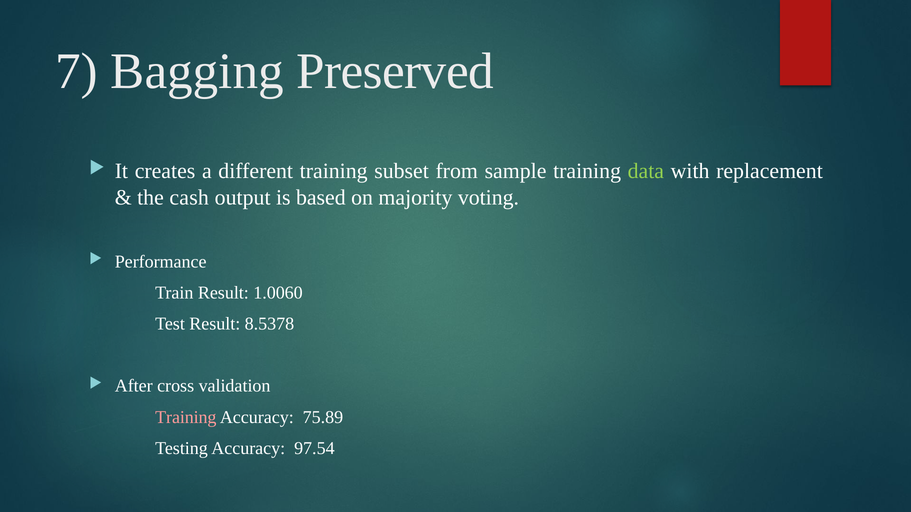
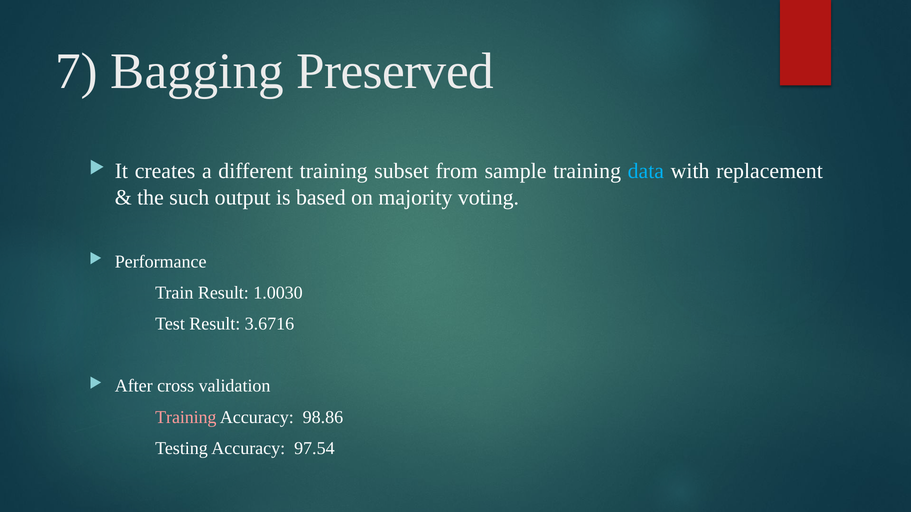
data colour: light green -> light blue (646, 171)
cash: cash -> such (189, 198)
1.0060: 1.0060 -> 1.0030 (278, 293)
8.5378: 8.5378 -> 3.6716 (269, 324)
75.89: 75.89 -> 98.86 (323, 417)
